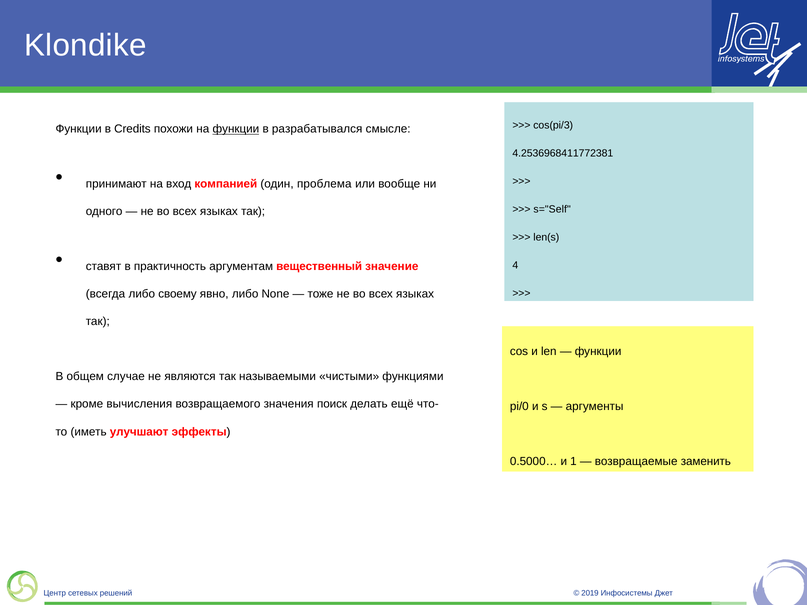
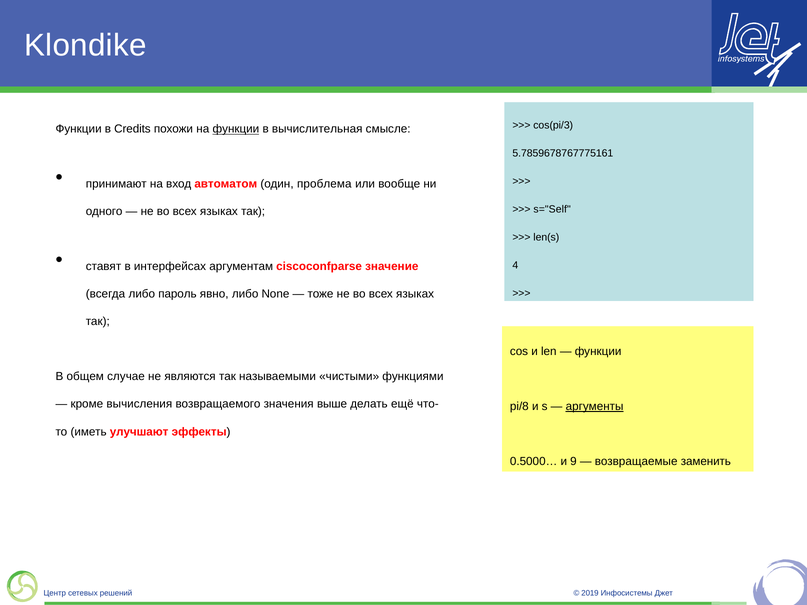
разрабатывался: разрабатывался -> вычислительная (317, 129)
4.2536968411772381: 4.2536968411772381 -> 5.7859678767775161 (563, 153)
компанией: компанией -> автоматом (226, 184)
практичность: практичность -> интерфейсах (170, 267)
вещественный: вещественный -> ciscoconfparse (319, 267)
своему: своему -> пароль (177, 294)
поиск: поиск -> выше (332, 404)
pi/0: pi/0 -> pi/8 (519, 407)
аргументы underline: none -> present (595, 407)
1: 1 -> 9 (573, 462)
